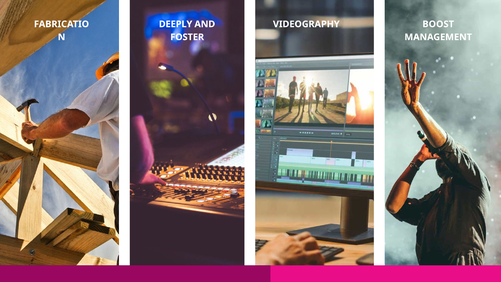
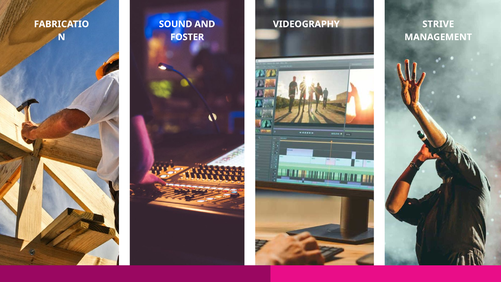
DEEPLY: DEEPLY -> SOUND (176, 24)
BOOST: BOOST -> STRIVE (438, 24)
